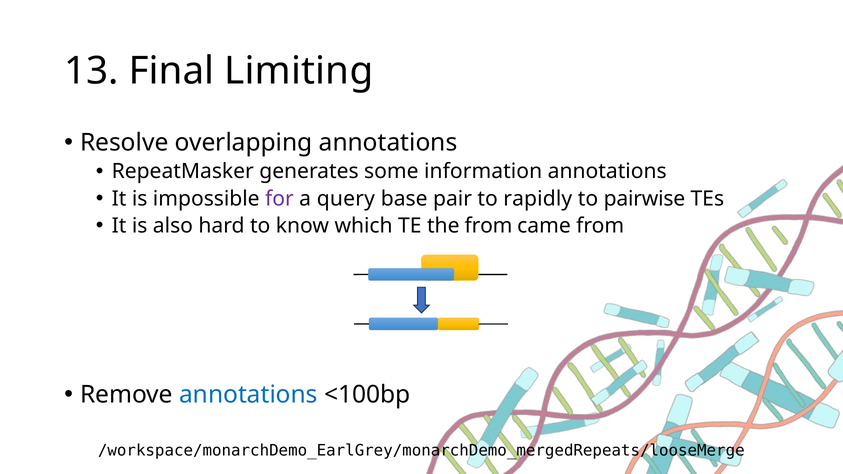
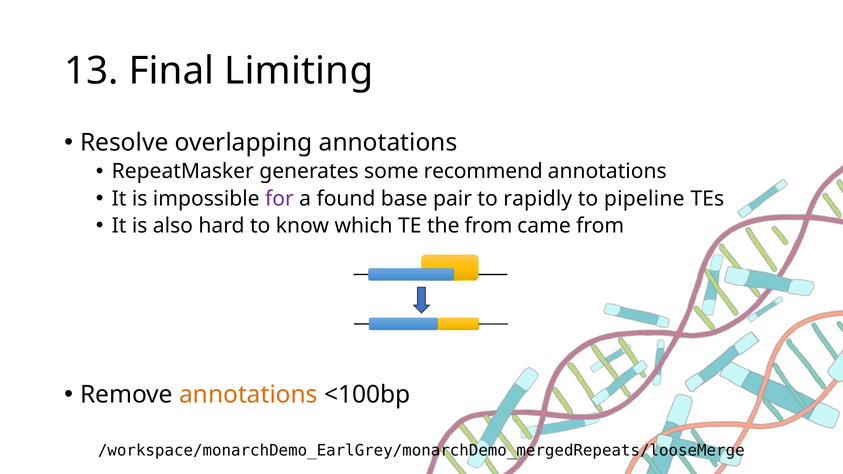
information: information -> recommend (483, 172)
query: query -> found (346, 199)
pairwise: pairwise -> pipeline (644, 199)
annotations colour: blue -> orange (248, 395)
